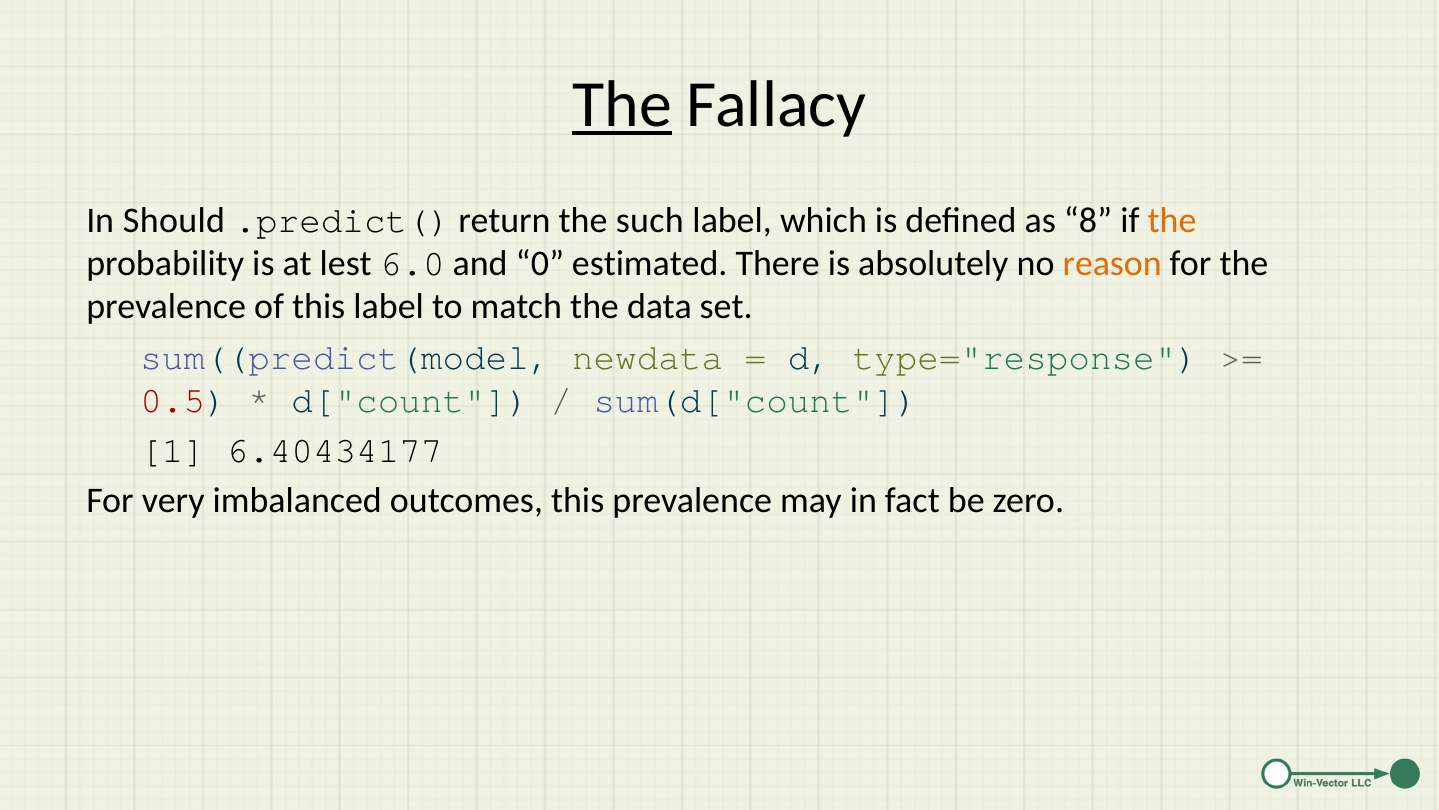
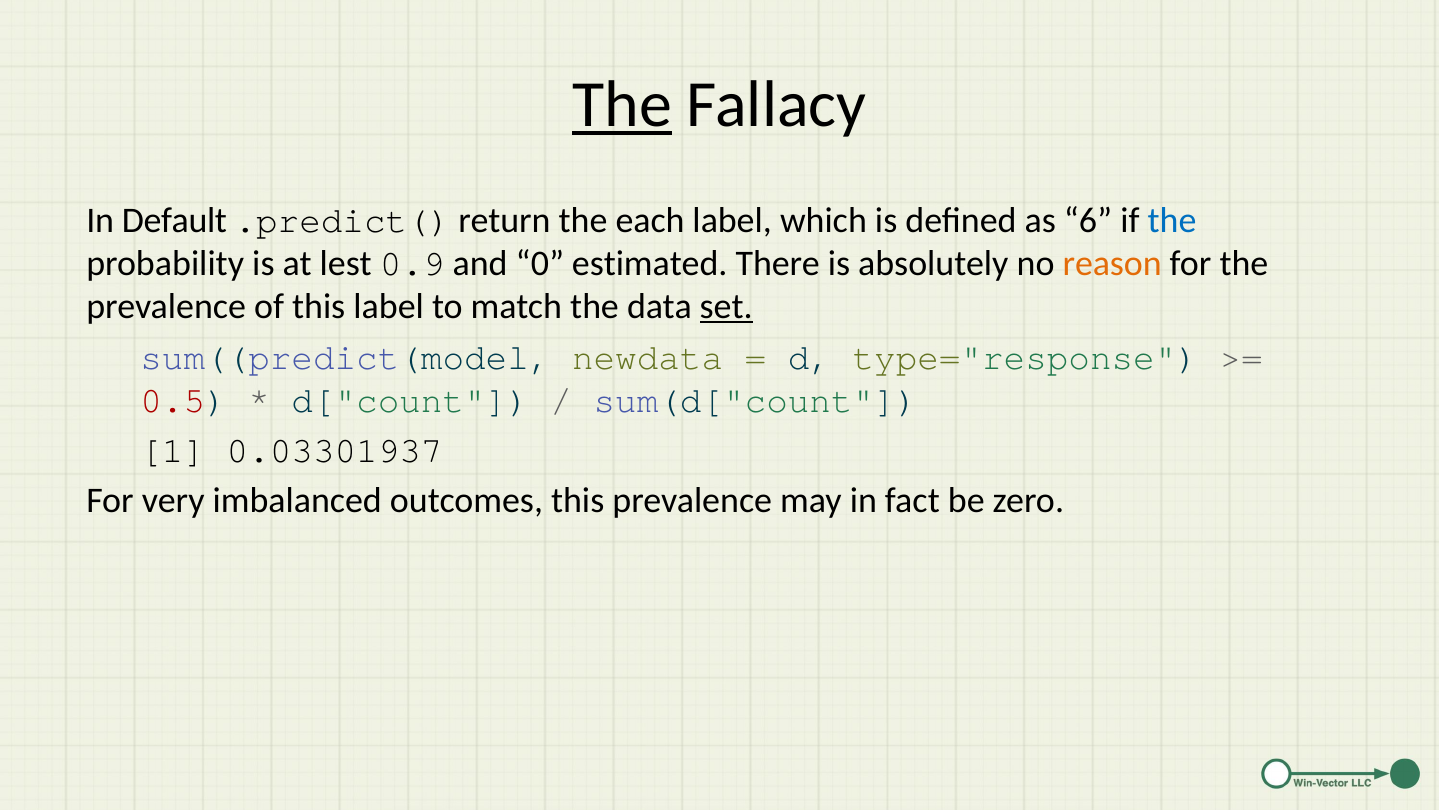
Should: Should -> Default (174, 220)
such: such -> each (650, 220)
8: 8 -> 6 (1088, 220)
the colour: orange -> blue (1172, 220)
6.0: 6.0 -> 0.9 (412, 263)
set underline: none -> present (726, 307)
6.40434177: 6.40434177 -> 0.03301937 (335, 450)
